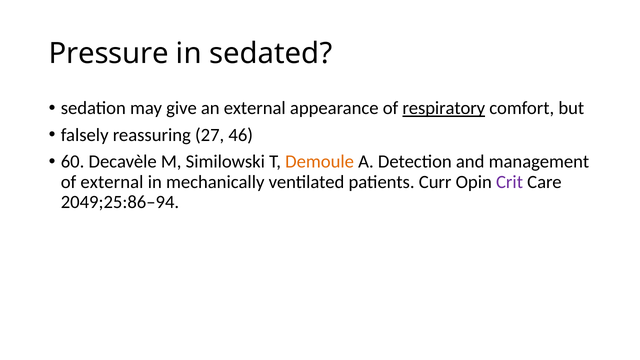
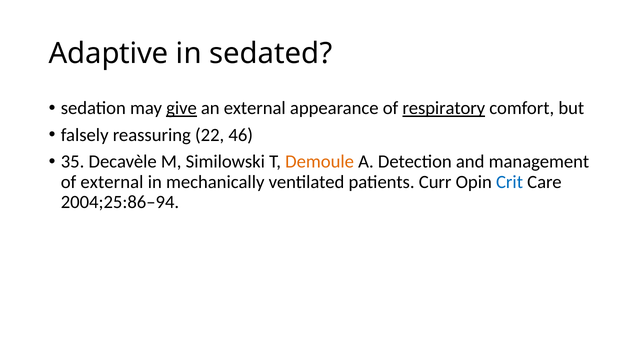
Pressure: Pressure -> Adaptive (109, 54)
give underline: none -> present (182, 108)
27: 27 -> 22 (210, 135)
60: 60 -> 35 (73, 162)
Crit colour: purple -> blue (510, 182)
2049;25:86–94: 2049;25:86–94 -> 2004;25:86–94 (120, 202)
